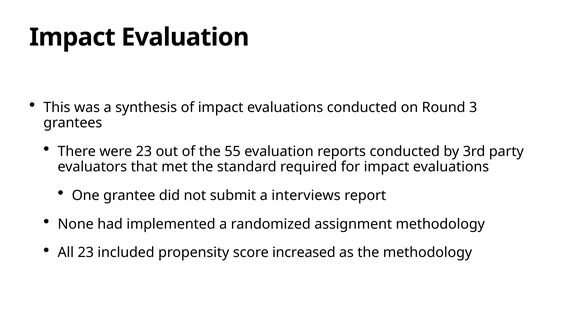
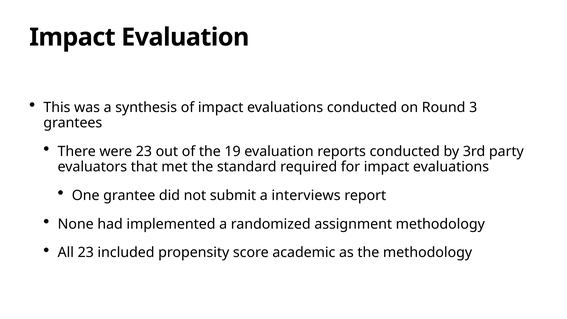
55: 55 -> 19 (233, 151)
increased: increased -> academic (304, 253)
